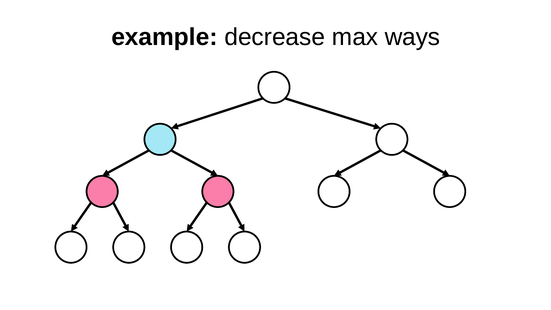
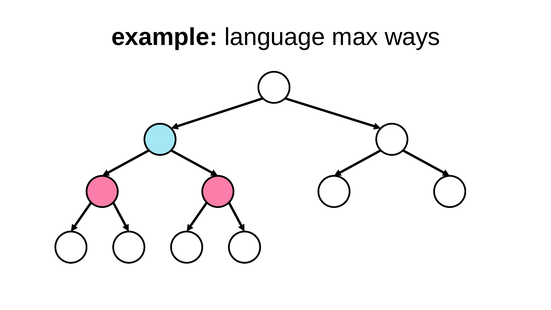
decrease: decrease -> language (275, 37)
